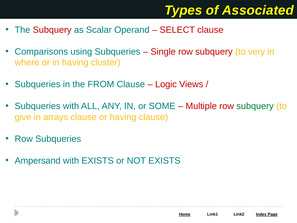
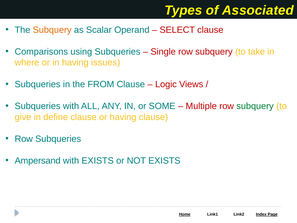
Subquery colour: red -> orange (52, 30)
very: very -> take (257, 52)
cluster: cluster -> issues (106, 62)
arrays: arrays -> define (56, 117)
